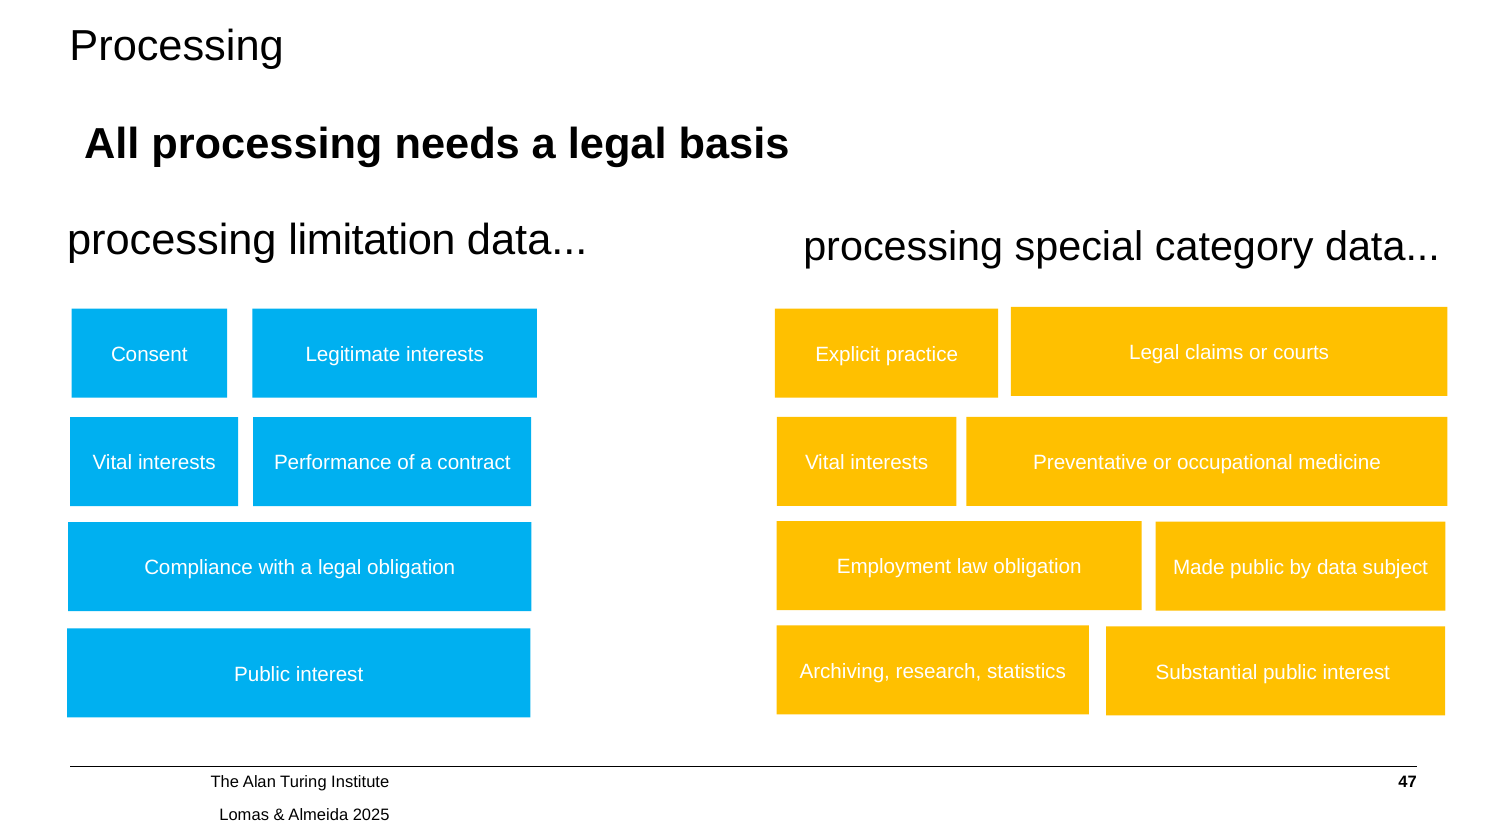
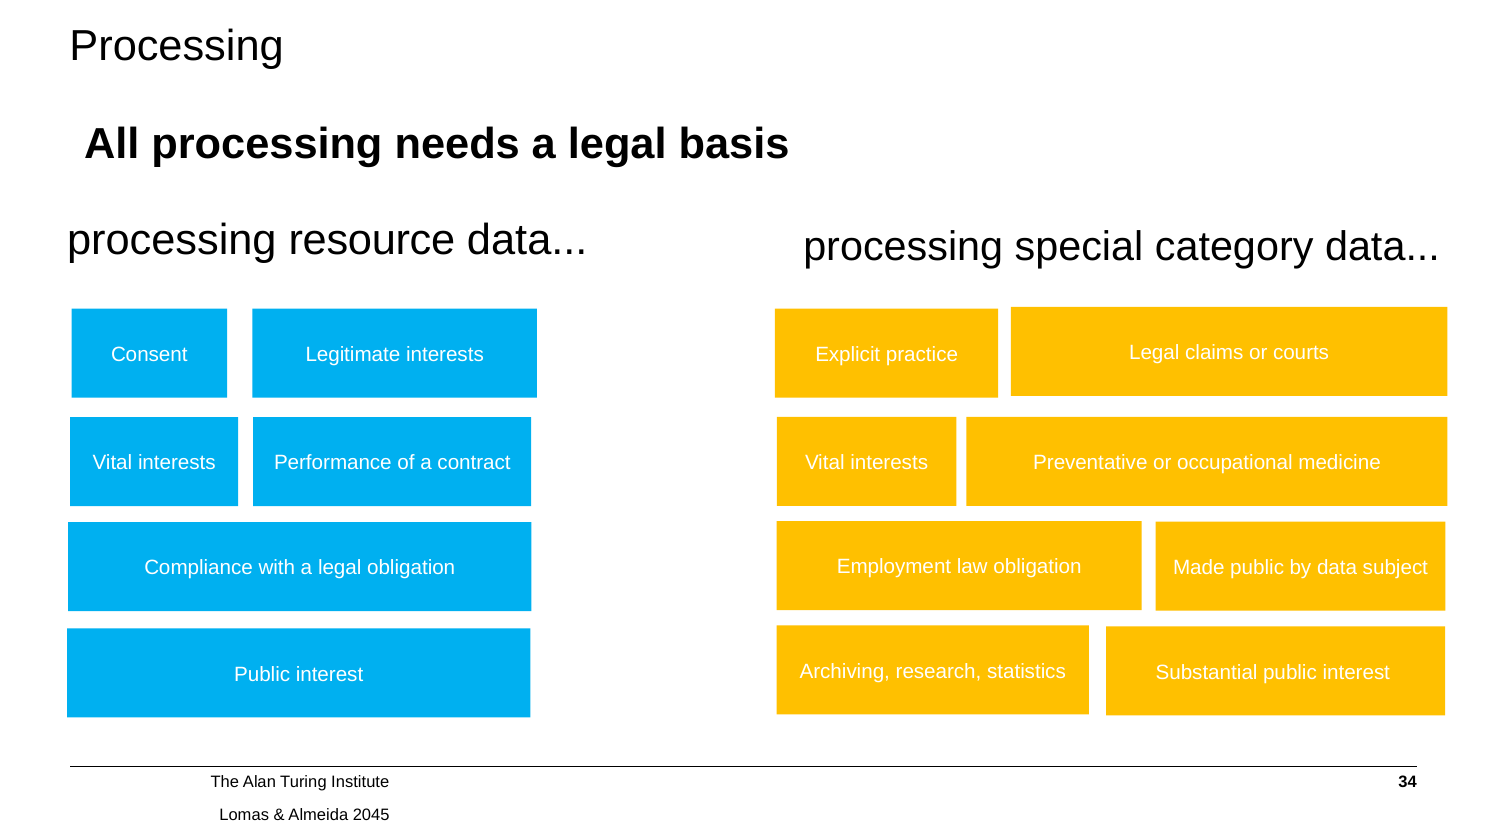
limitation: limitation -> resource (372, 241)
47: 47 -> 34 (1408, 783)
2025: 2025 -> 2045 (371, 816)
